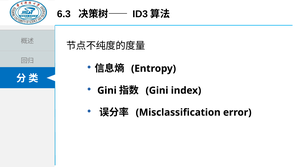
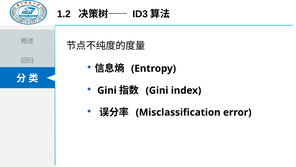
6.3: 6.3 -> 1.2 (64, 14)
